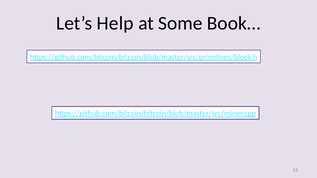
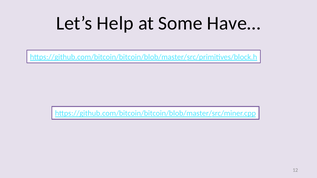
Book…: Book… -> Have… (234, 23)
